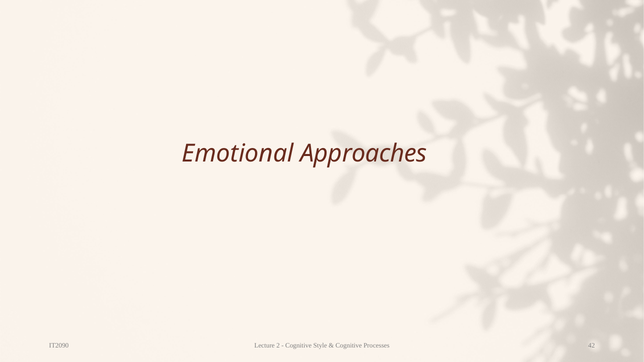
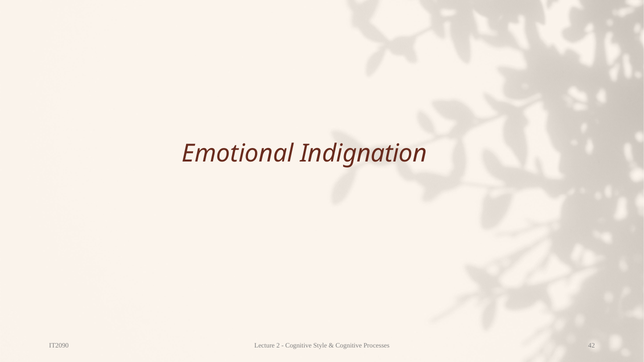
Approaches: Approaches -> Indignation (364, 154)
